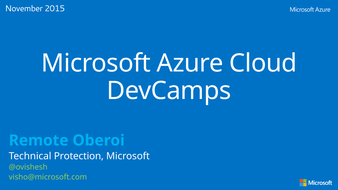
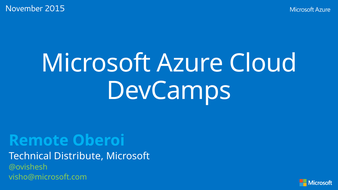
Protection: Protection -> Distribute (79, 156)
